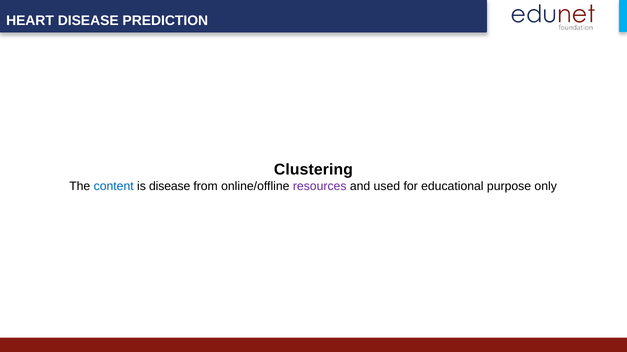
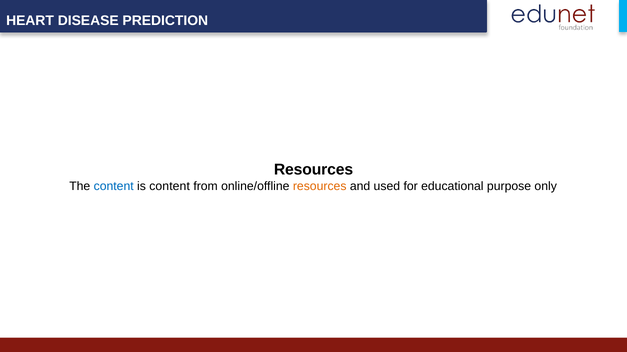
Clustering: Clustering -> Resources (314, 170)
is disease: disease -> content (170, 186)
resources colour: purple -> orange (320, 186)
